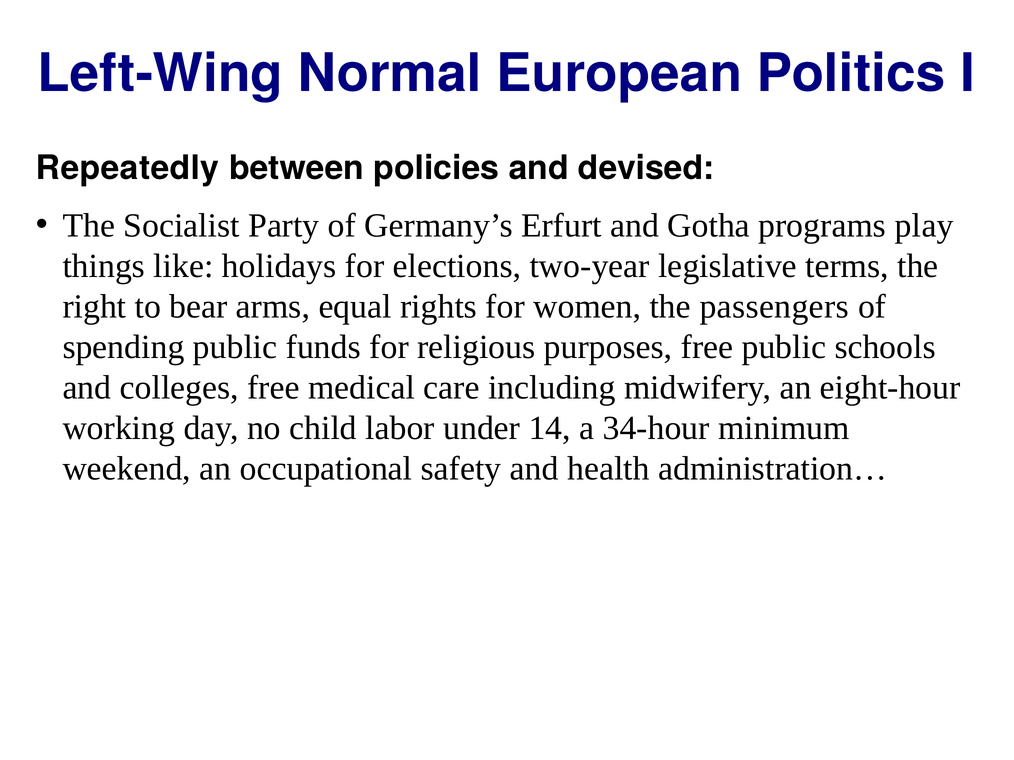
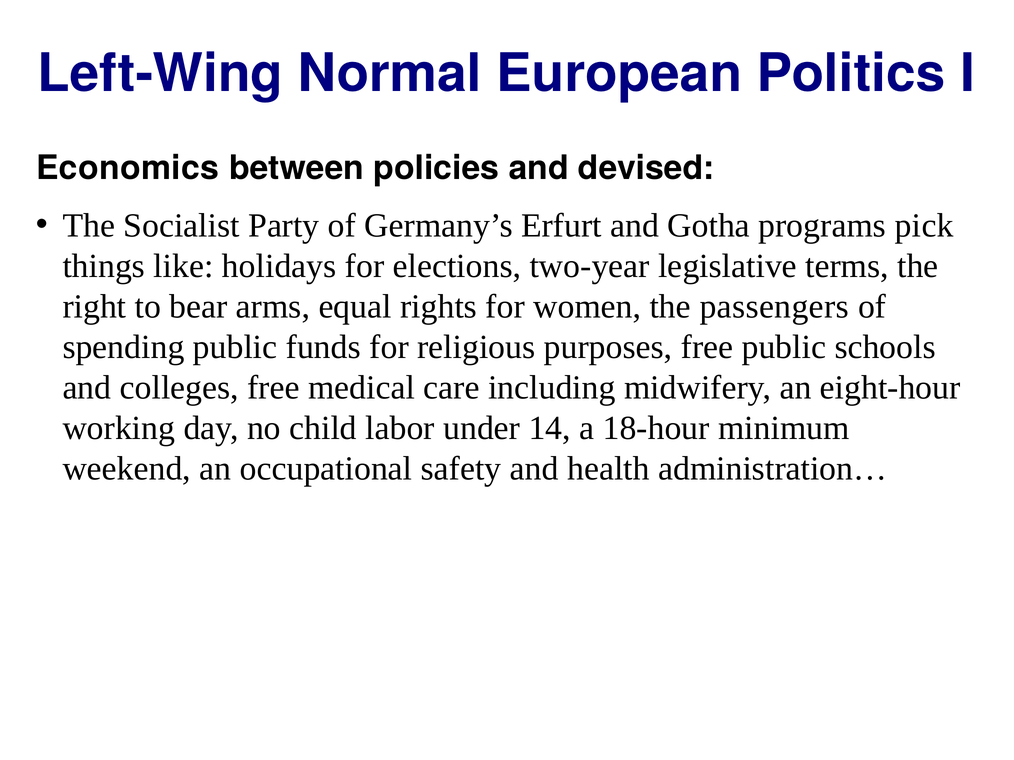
Repeatedly: Repeatedly -> Economics (128, 168)
play: play -> pick (924, 226)
34-hour: 34-hour -> 18-hour (656, 428)
